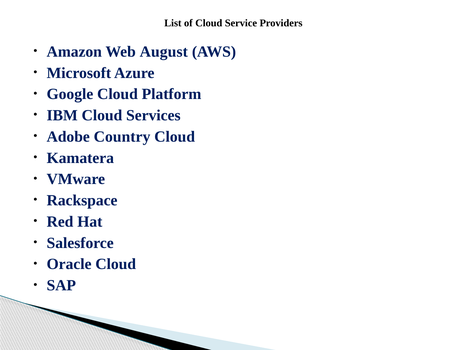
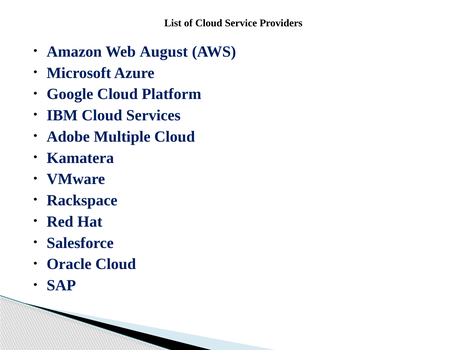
Country: Country -> Multiple (122, 137)
